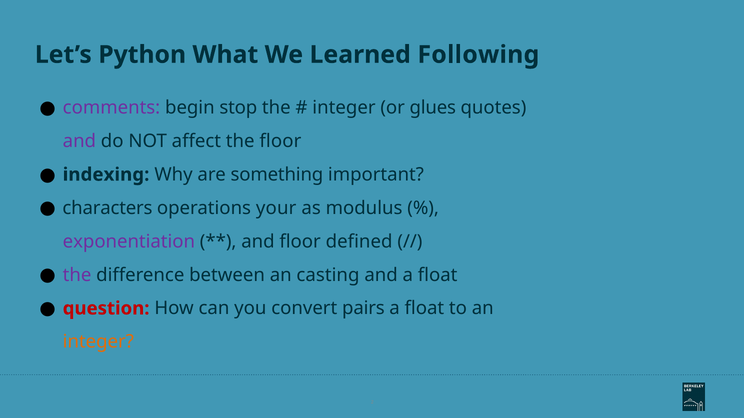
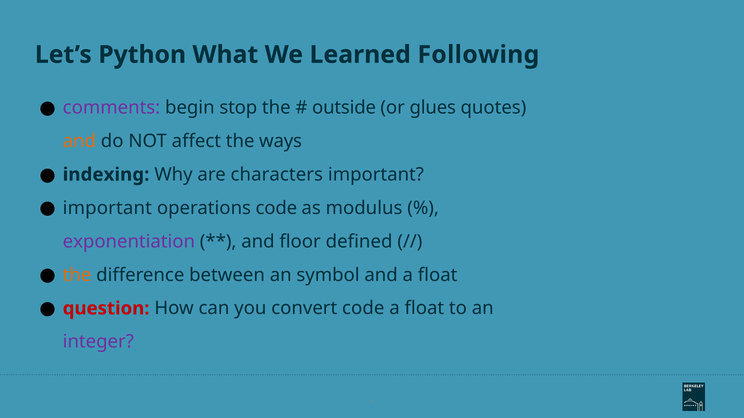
integer: integer -> outside (344, 108)
and colour: purple -> orange (79, 141)
the floor: floor -> ways (281, 141)
something: something -> characters (277, 175)
characters: characters -> important (107, 208)
operations your: your -> code (276, 208)
the colour: purple -> orange (77, 275)
casting: casting -> symbol (328, 275)
convert pairs: pairs -> code (363, 309)
integer colour: orange -> purple (98, 342)
